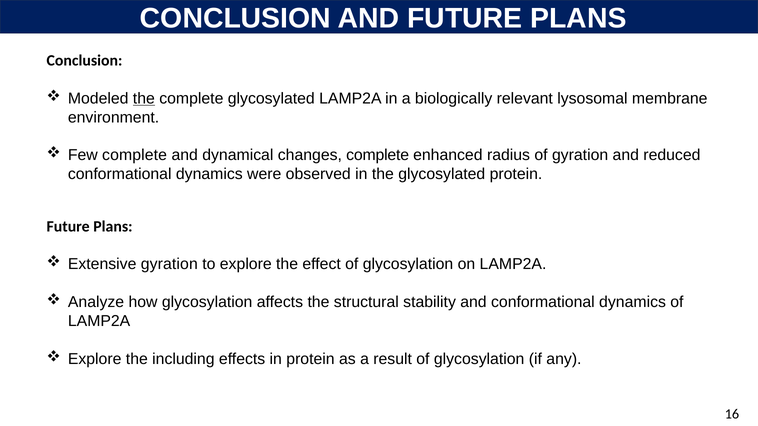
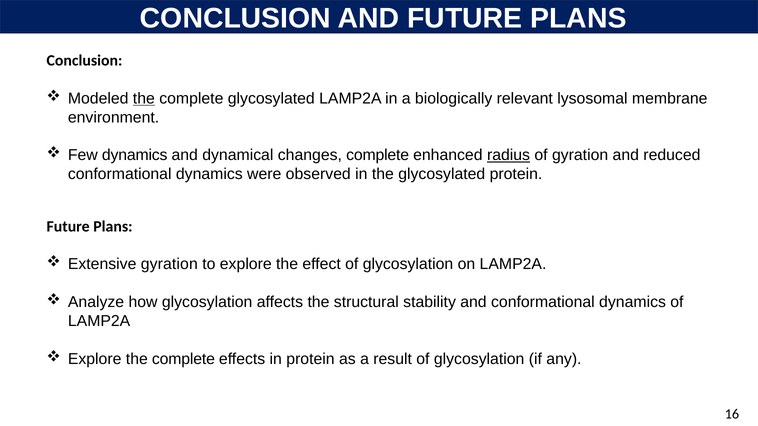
Few complete: complete -> dynamics (135, 155)
radius underline: none -> present (509, 155)
Explore the including: including -> complete (183, 359)
